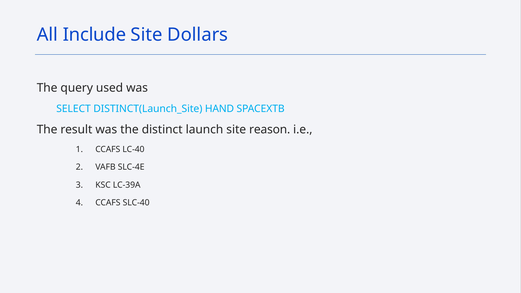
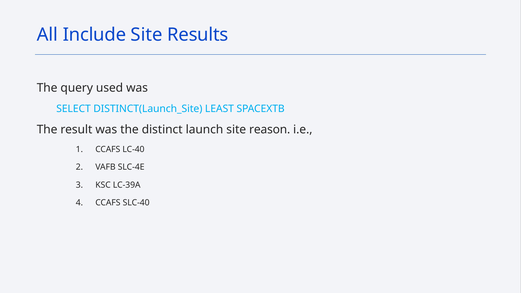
Dollars: Dollars -> Results (198, 35)
HAND: HAND -> LEAST (219, 109)
